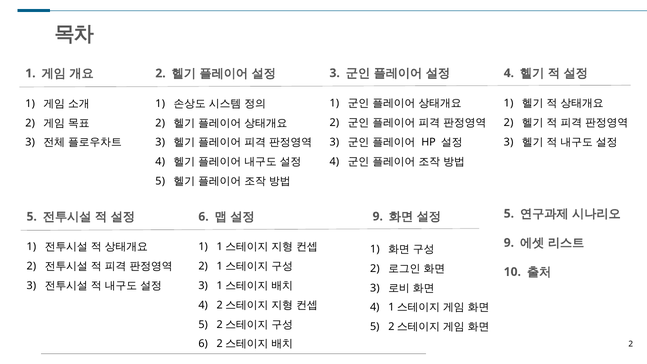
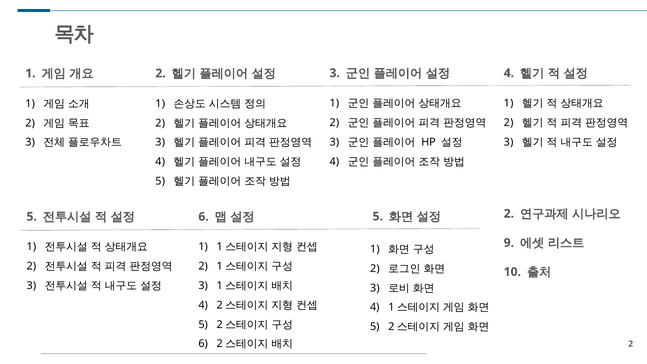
9: 9 -> 5 (378, 216)
5: 5 -> 2 (509, 214)
